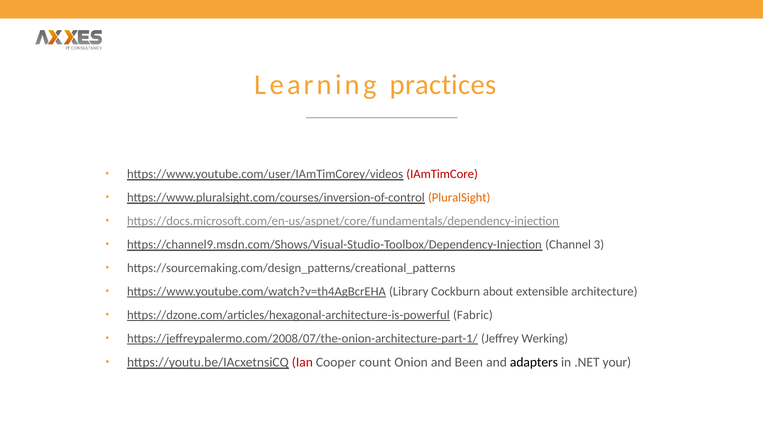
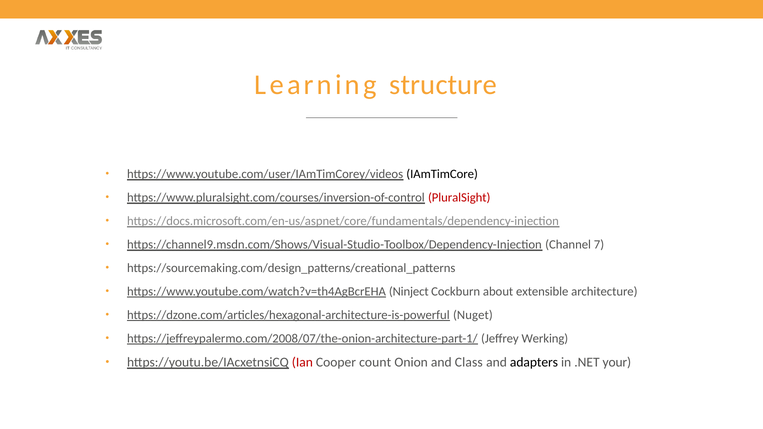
practices: practices -> structure (443, 85)
IAmTimCore colour: red -> black (442, 174)
PluralSight colour: orange -> red (459, 198)
3: 3 -> 7 (599, 245)
Library: Library -> Ninject (409, 292)
Fabric: Fabric -> Nuget (473, 315)
Been: Been -> Class (469, 363)
